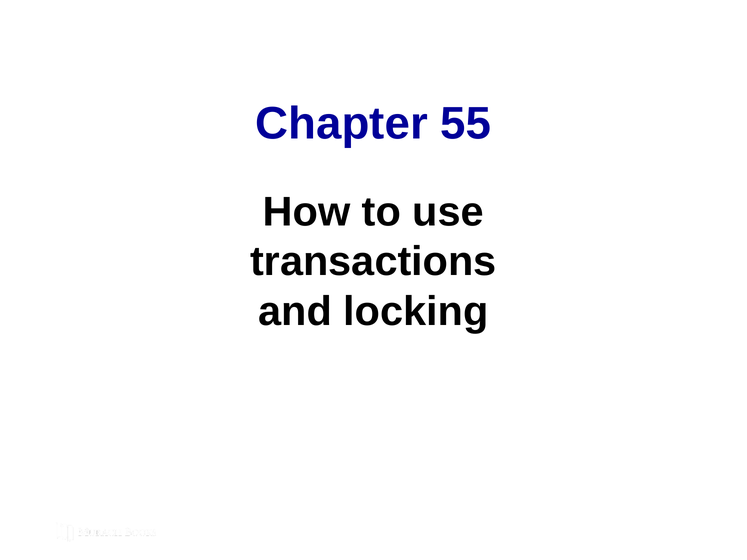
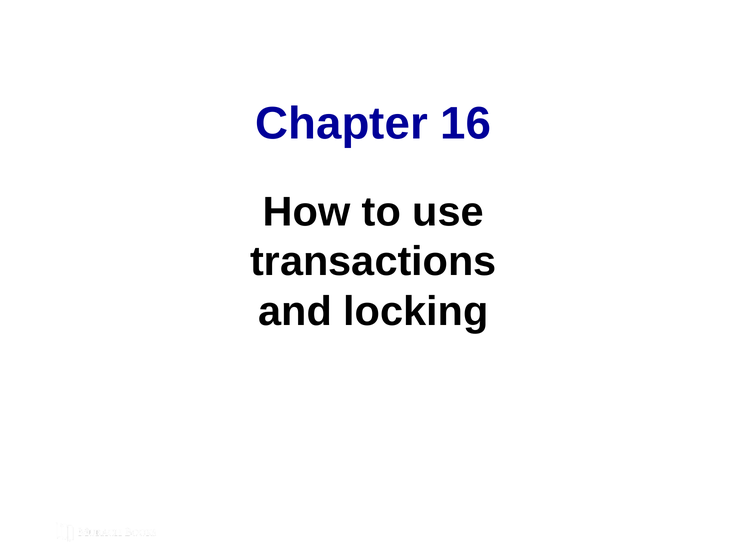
55: 55 -> 16 (466, 124)
